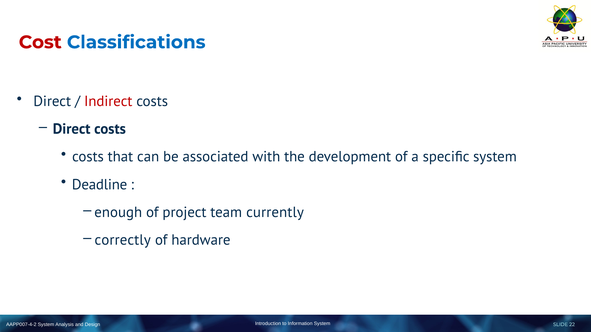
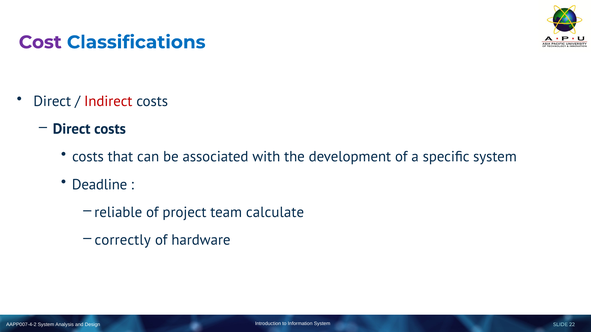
Cost colour: red -> purple (40, 42)
enough: enough -> reliable (118, 213)
currently: currently -> calculate (275, 213)
